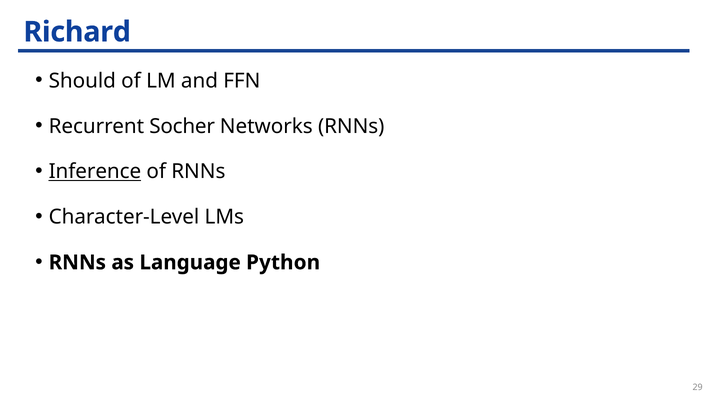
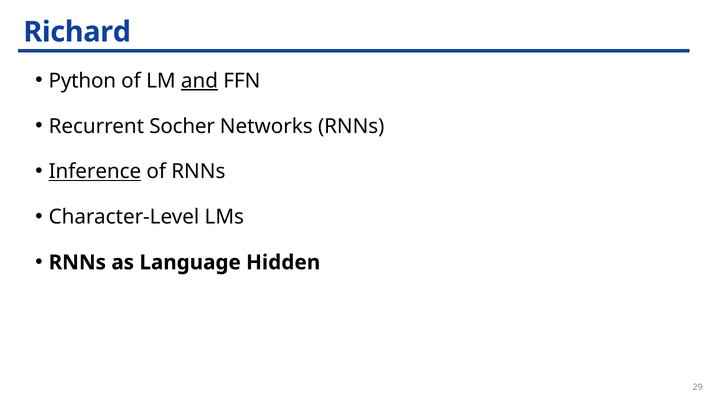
Should: Should -> Python (82, 81)
and underline: none -> present (199, 81)
Python: Python -> Hidden (283, 263)
